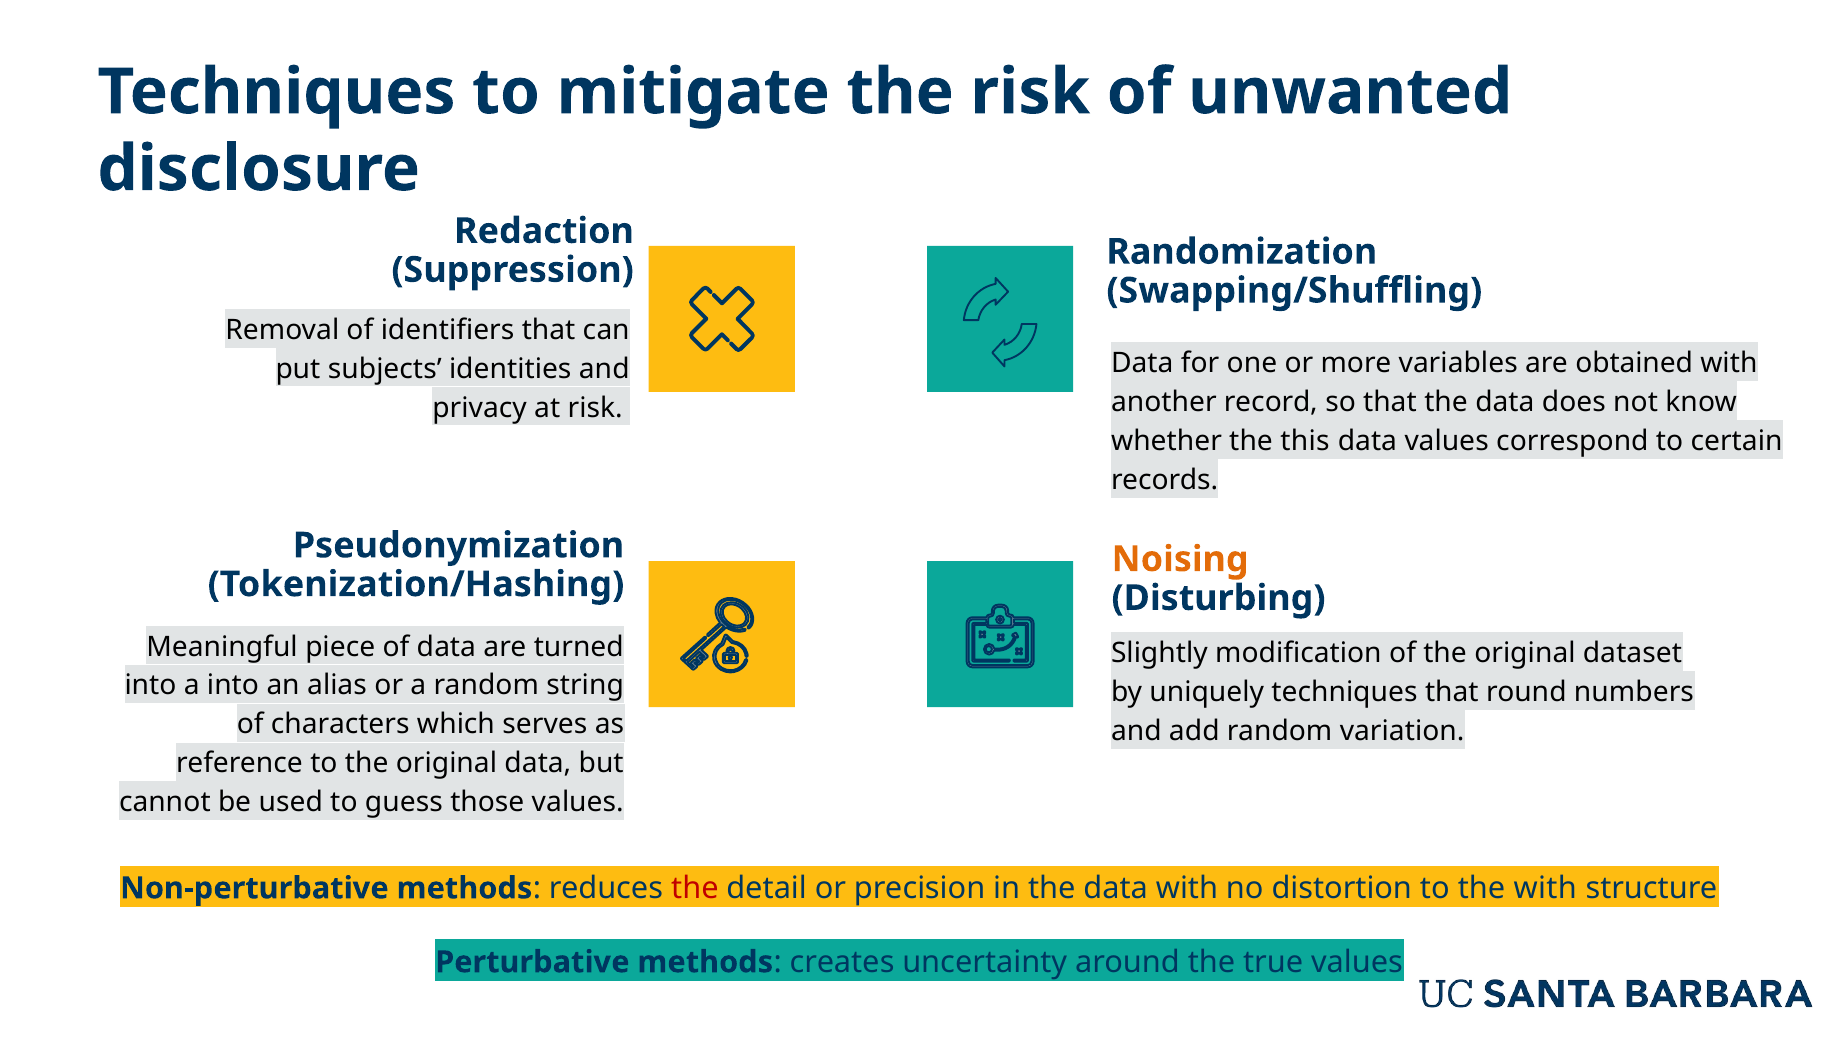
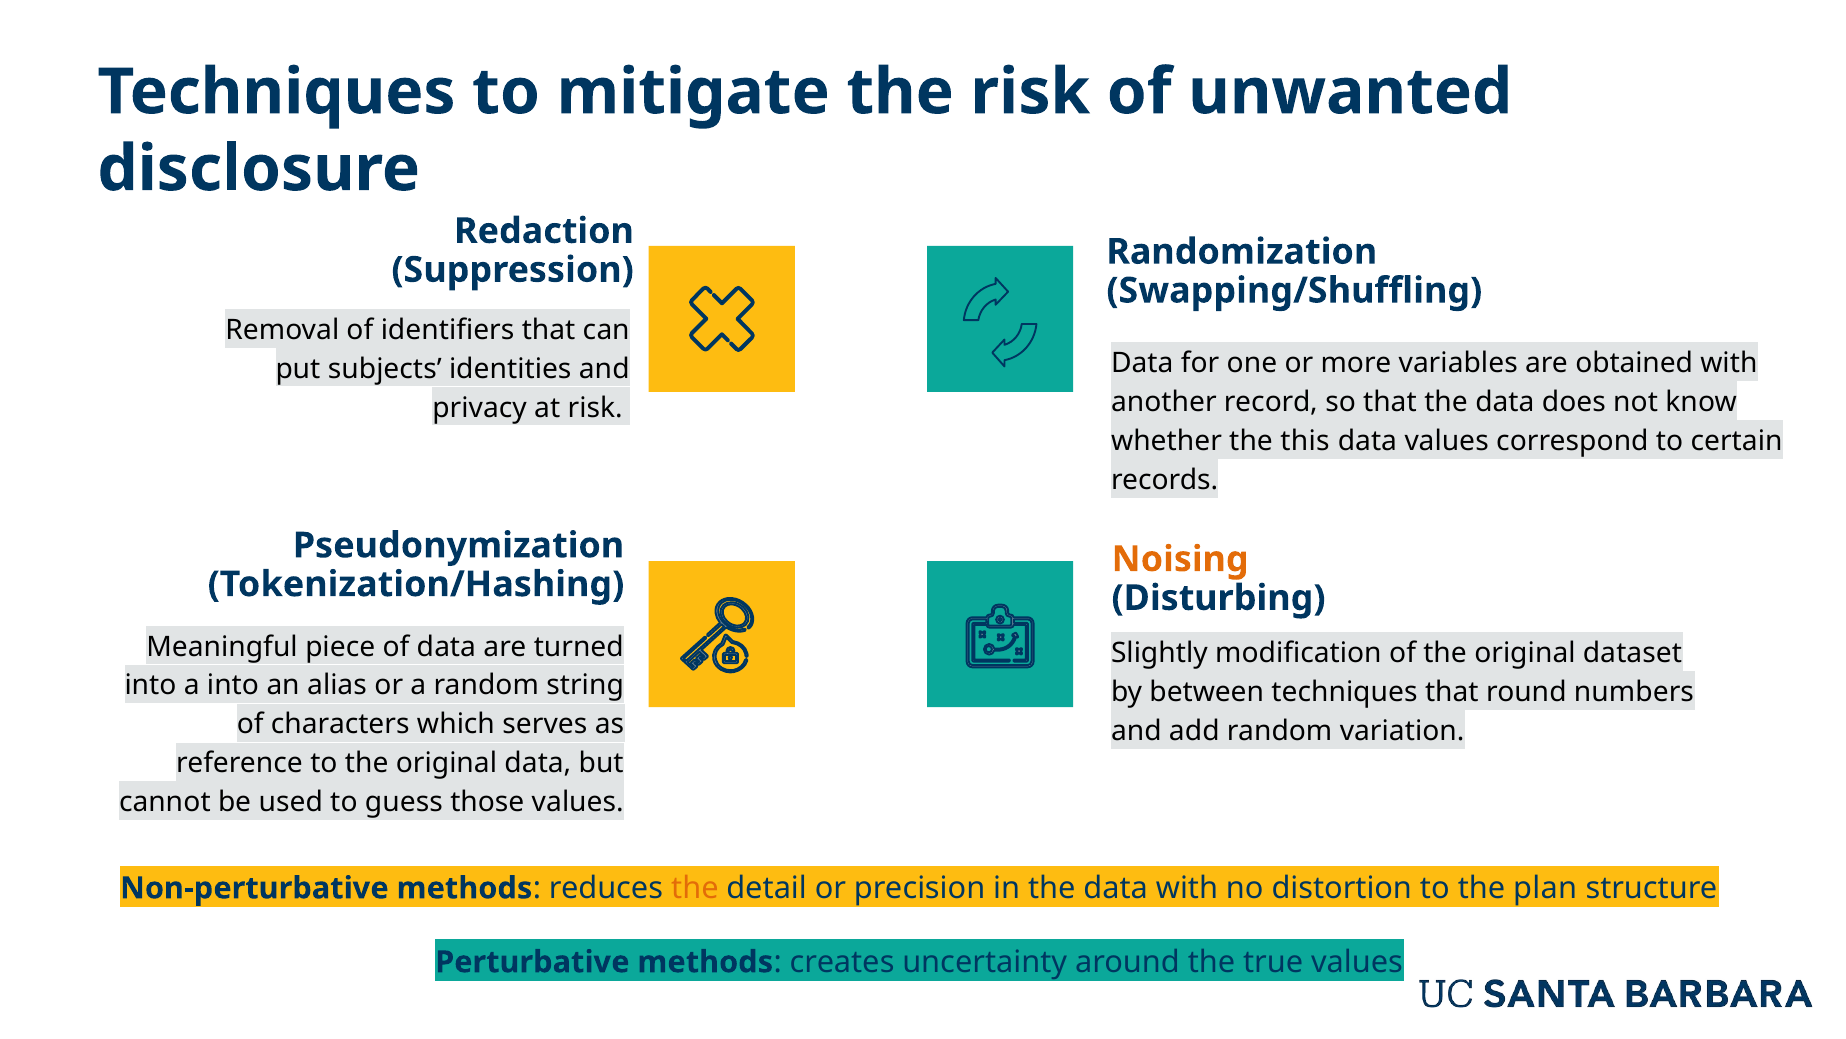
uniquely: uniquely -> between (1207, 692)
the colour: red -> orange (695, 888)
the with: with -> plan (1545, 888)
